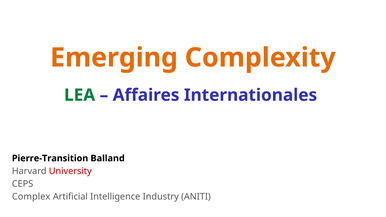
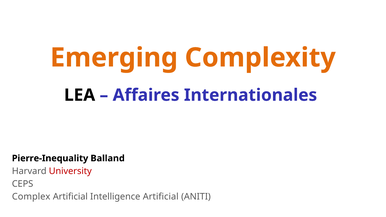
LEA colour: green -> black (80, 95)
Pierre-Transition: Pierre-Transition -> Pierre-Inequality (50, 158)
Intelligence Industry: Industry -> Artificial (161, 197)
